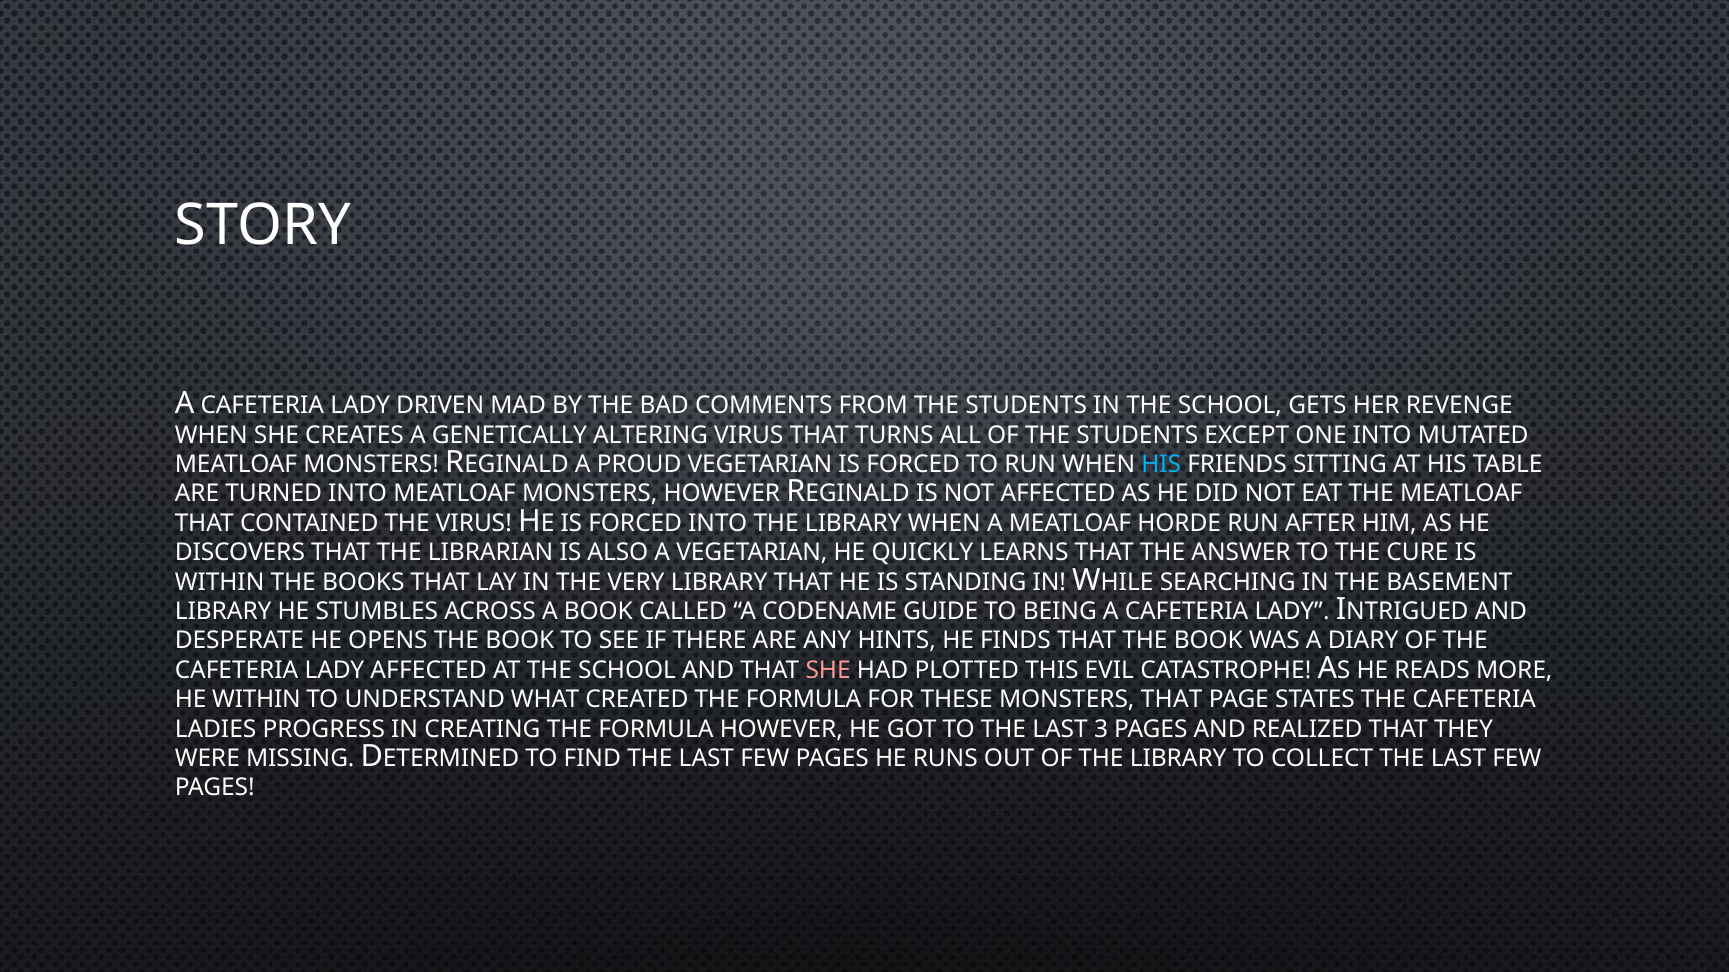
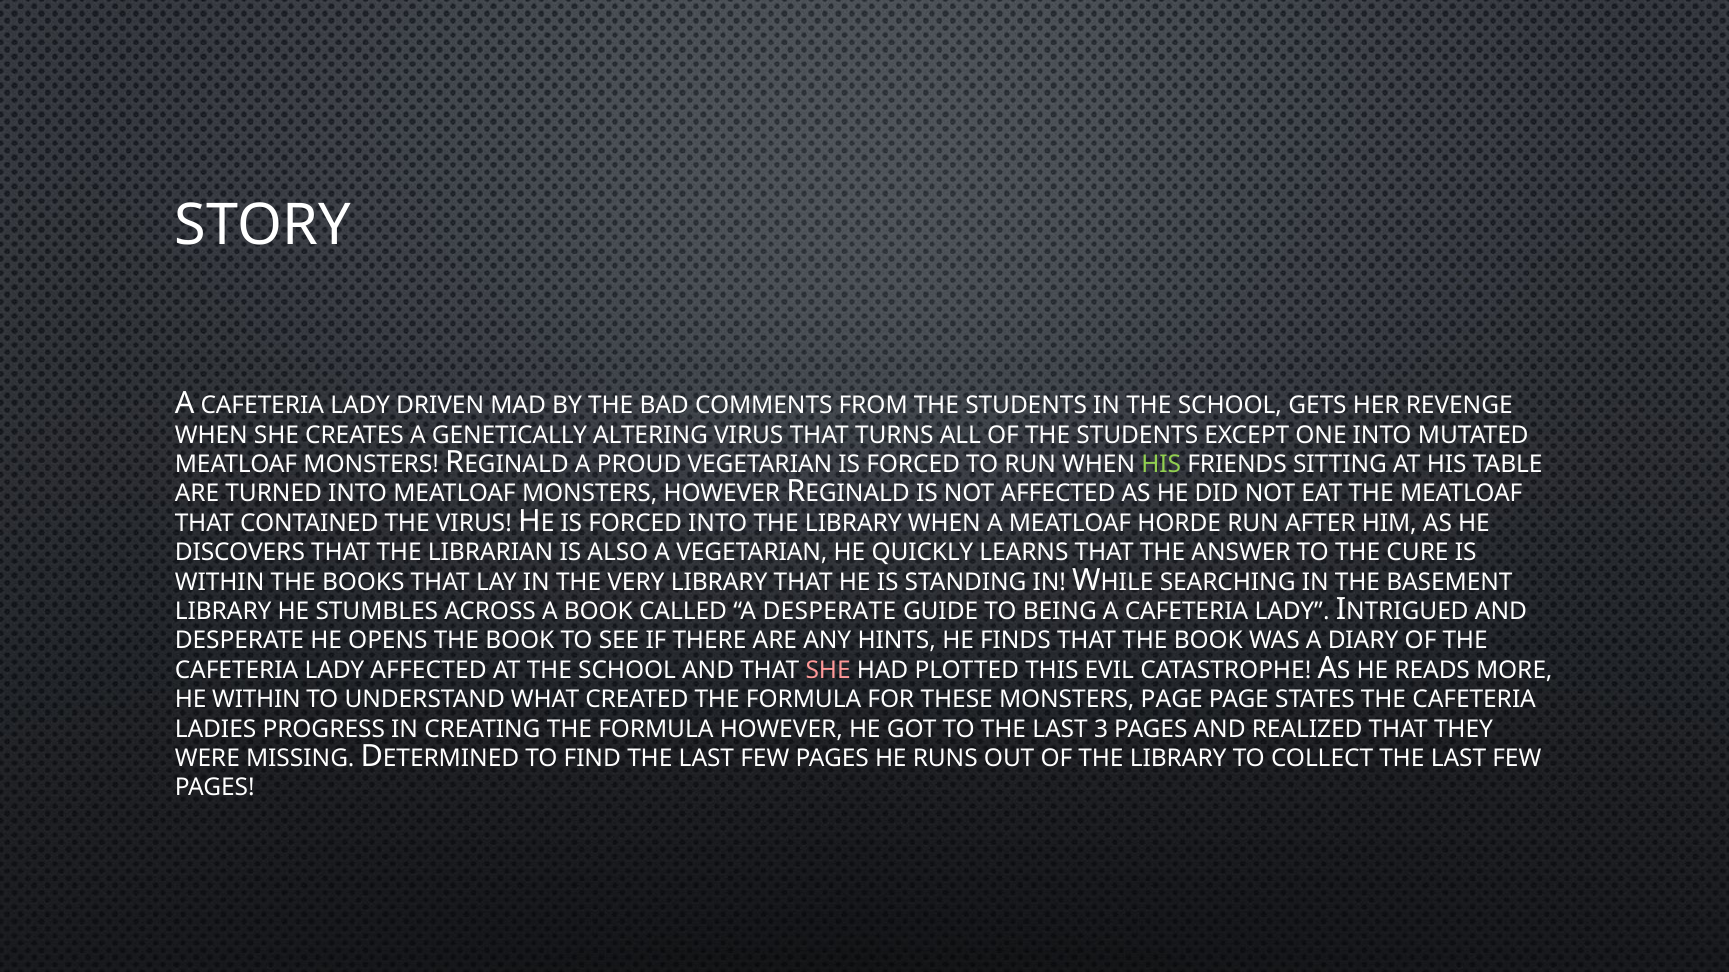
HIS colour: light blue -> light green (1161, 465)
A CODENAME: CODENAME -> DESPERATE (829, 612)
MONSTERS THAT: THAT -> PAGE (1172, 700)
